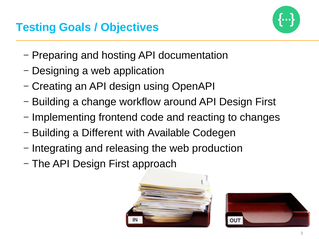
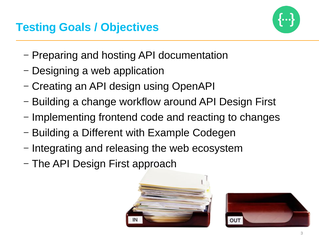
Available: Available -> Example (169, 133)
production: production -> ecosystem (217, 148)
